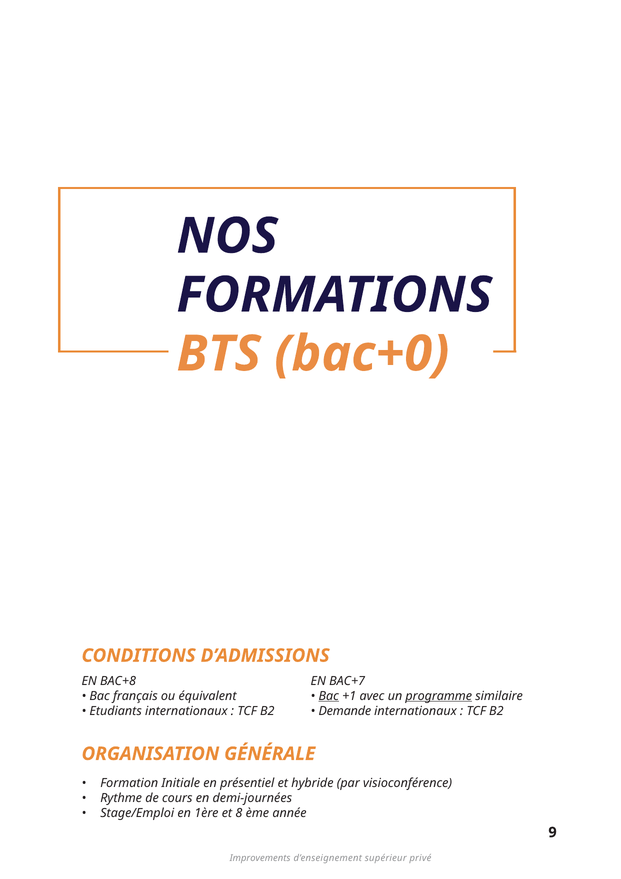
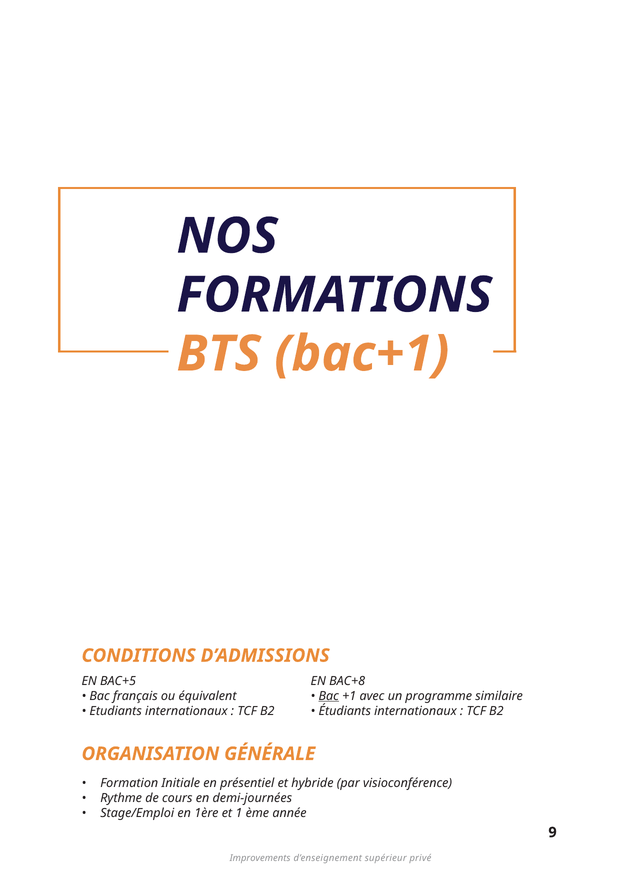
bac+0: bac+0 -> bac+1 (362, 354)
BAC+8: BAC+8 -> BAC+5 (118, 681)
BAC+7: BAC+7 -> BAC+8 (347, 681)
programme underline: present -> none (439, 696)
Demande: Demande -> Étudiants (345, 711)
8: 8 -> 1 (239, 813)
